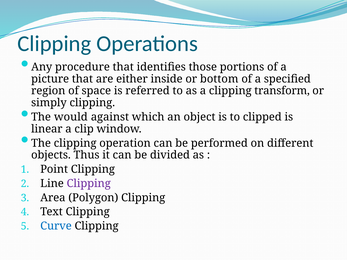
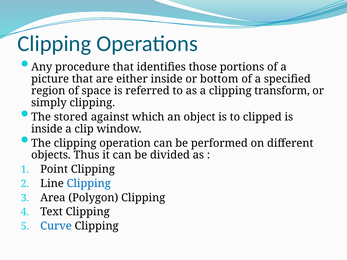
would: would -> stored (71, 117)
linear: linear -> inside (47, 129)
Clipping colour: purple -> blue (89, 184)
